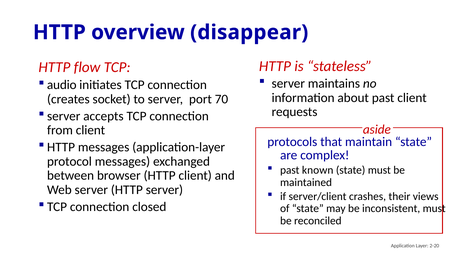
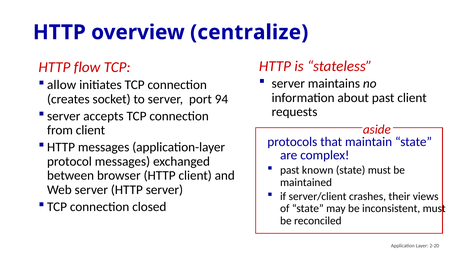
disappear: disappear -> centralize (249, 32)
audio: audio -> allow (62, 85)
70: 70 -> 94 (221, 99)
